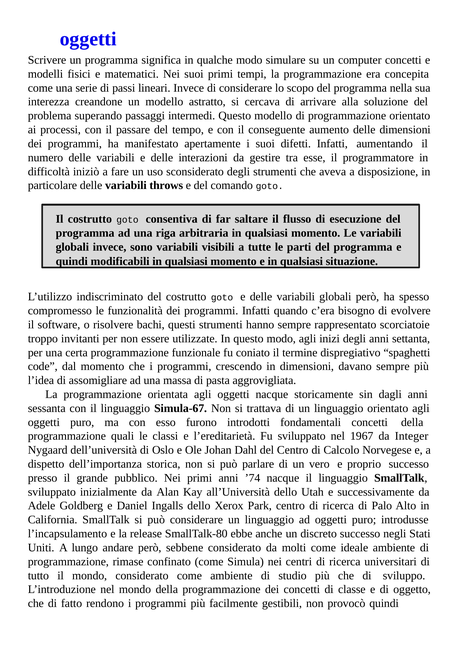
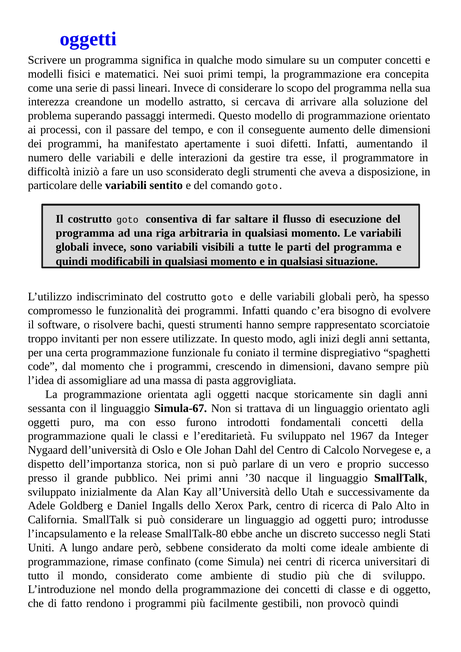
throws: throws -> sentito (166, 186)
’74: ’74 -> ’30 (253, 478)
